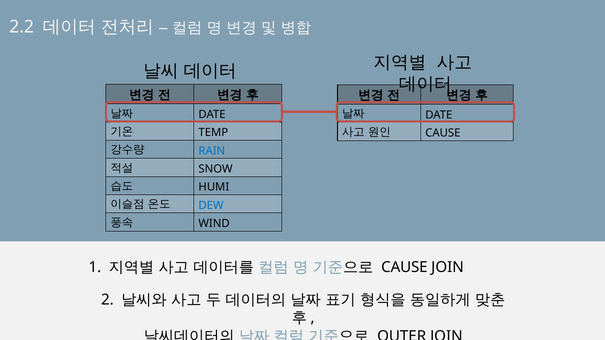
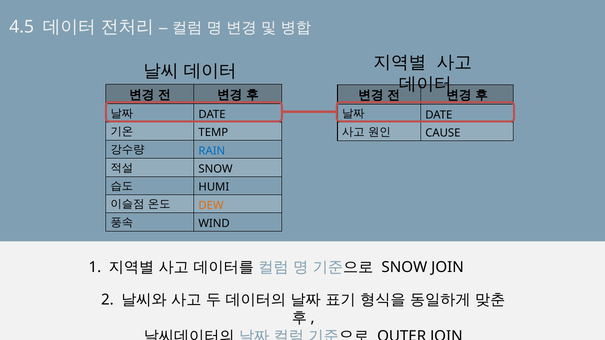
2.2: 2.2 -> 4.5 (22, 27)
DEW colour: blue -> orange (211, 206)
CAUSE: CAUSE -> SNOW (404, 268)
